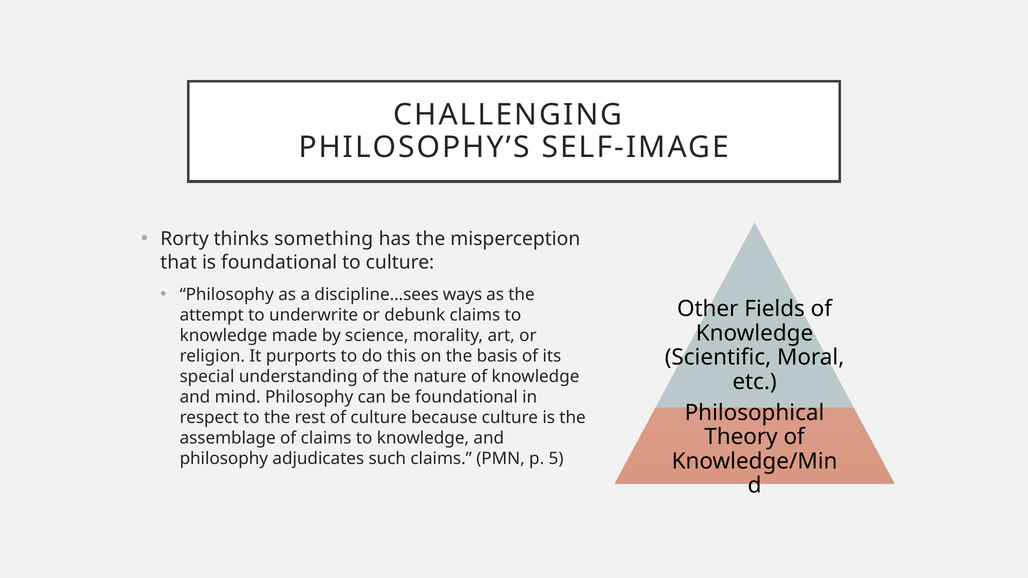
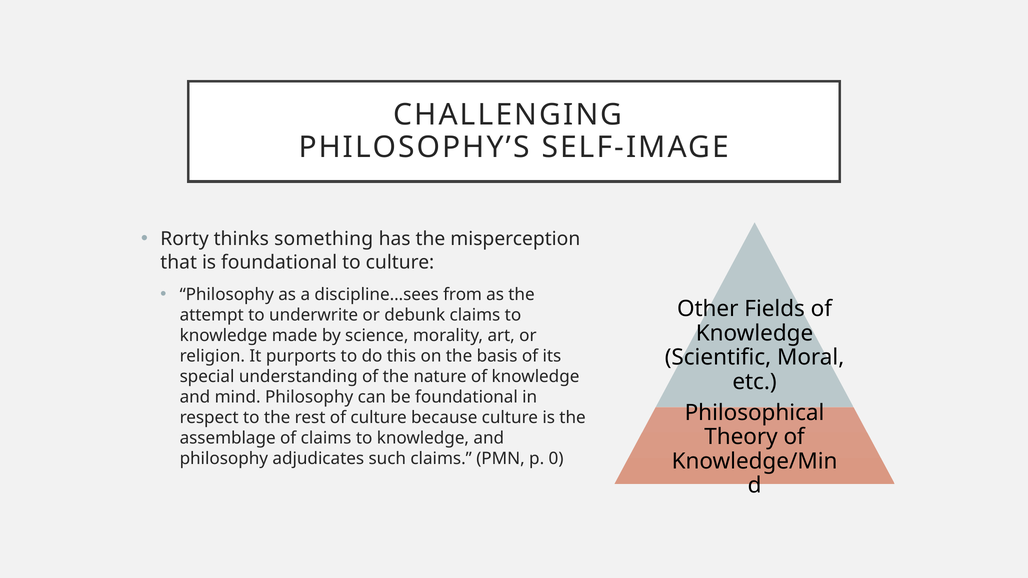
ways: ways -> from (463, 295)
5: 5 -> 0 (556, 459)
